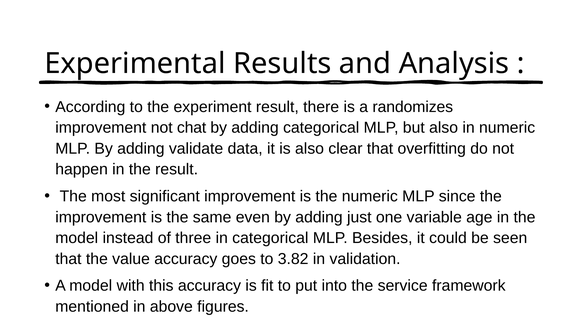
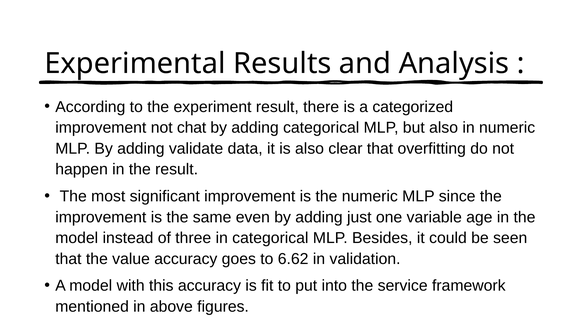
randomizes: randomizes -> categorized (413, 107)
3.82: 3.82 -> 6.62 (293, 258)
